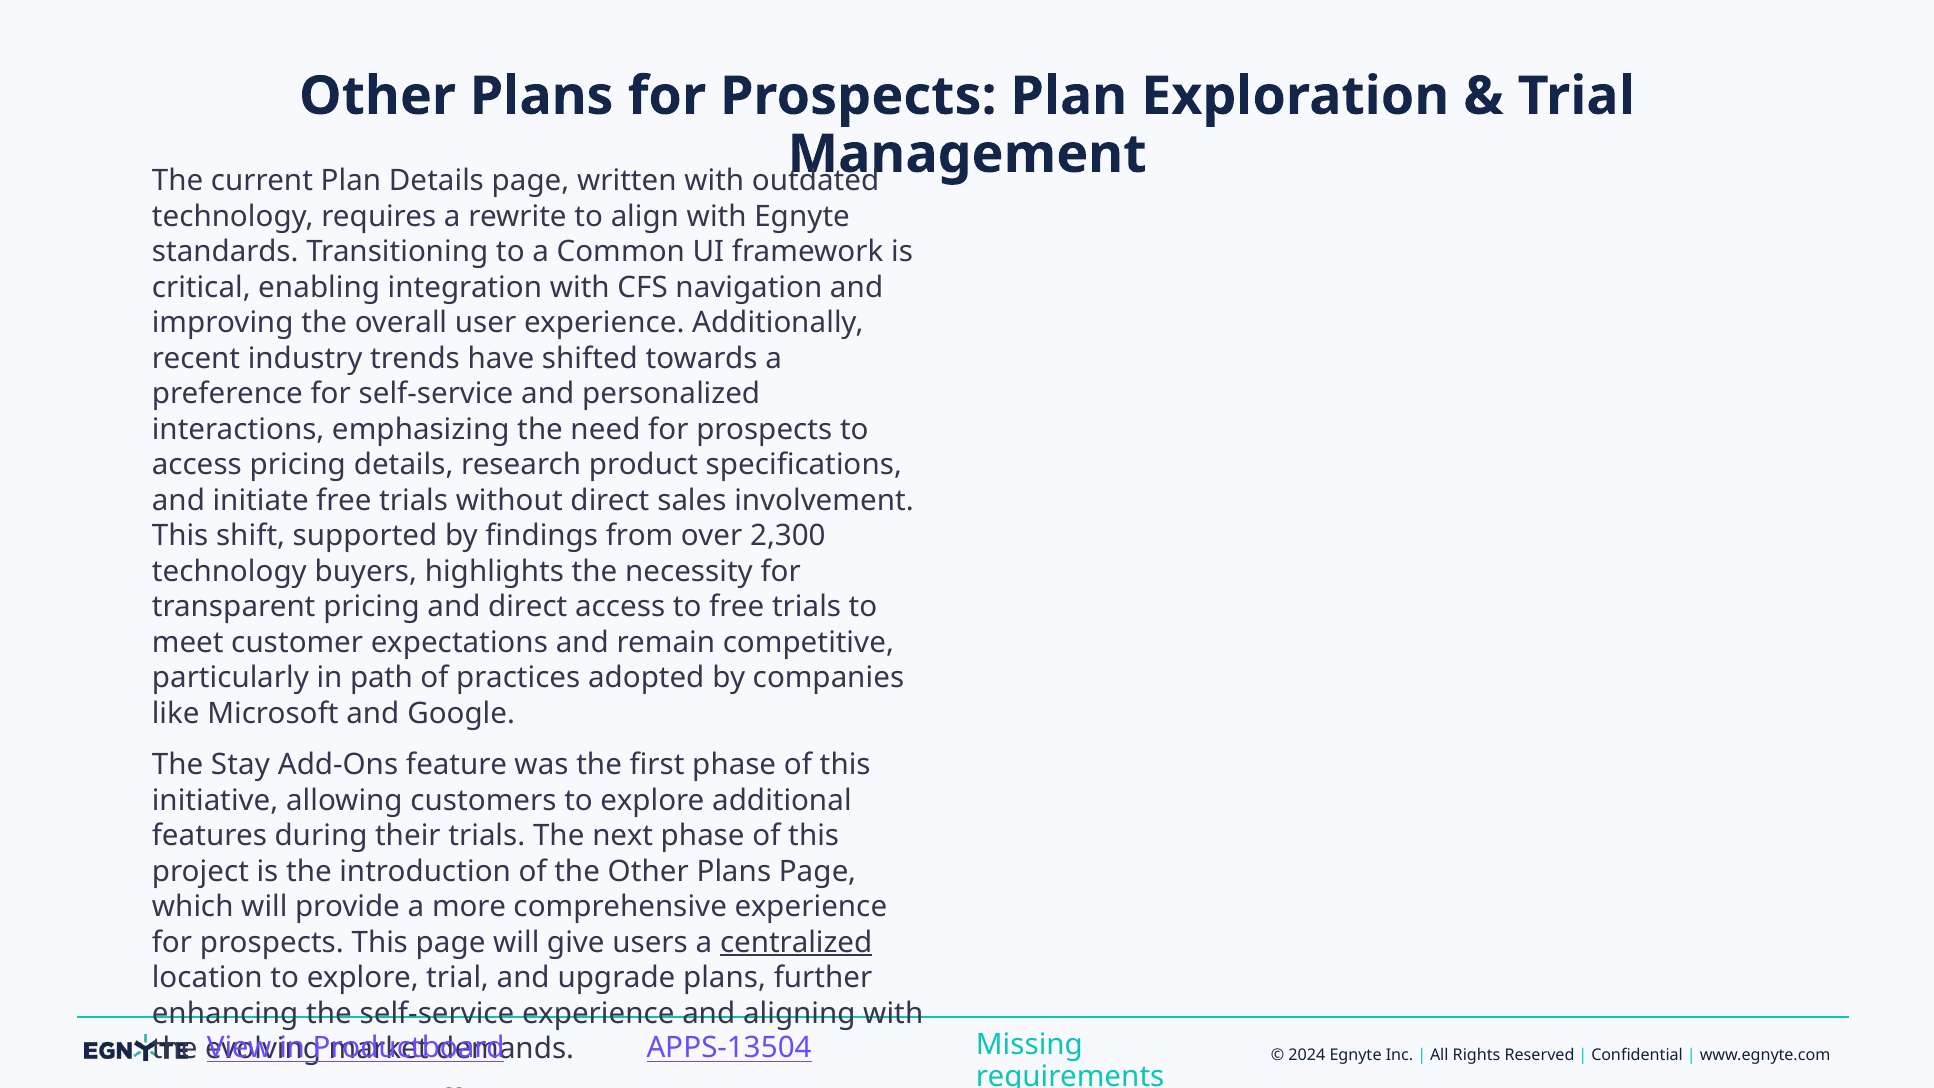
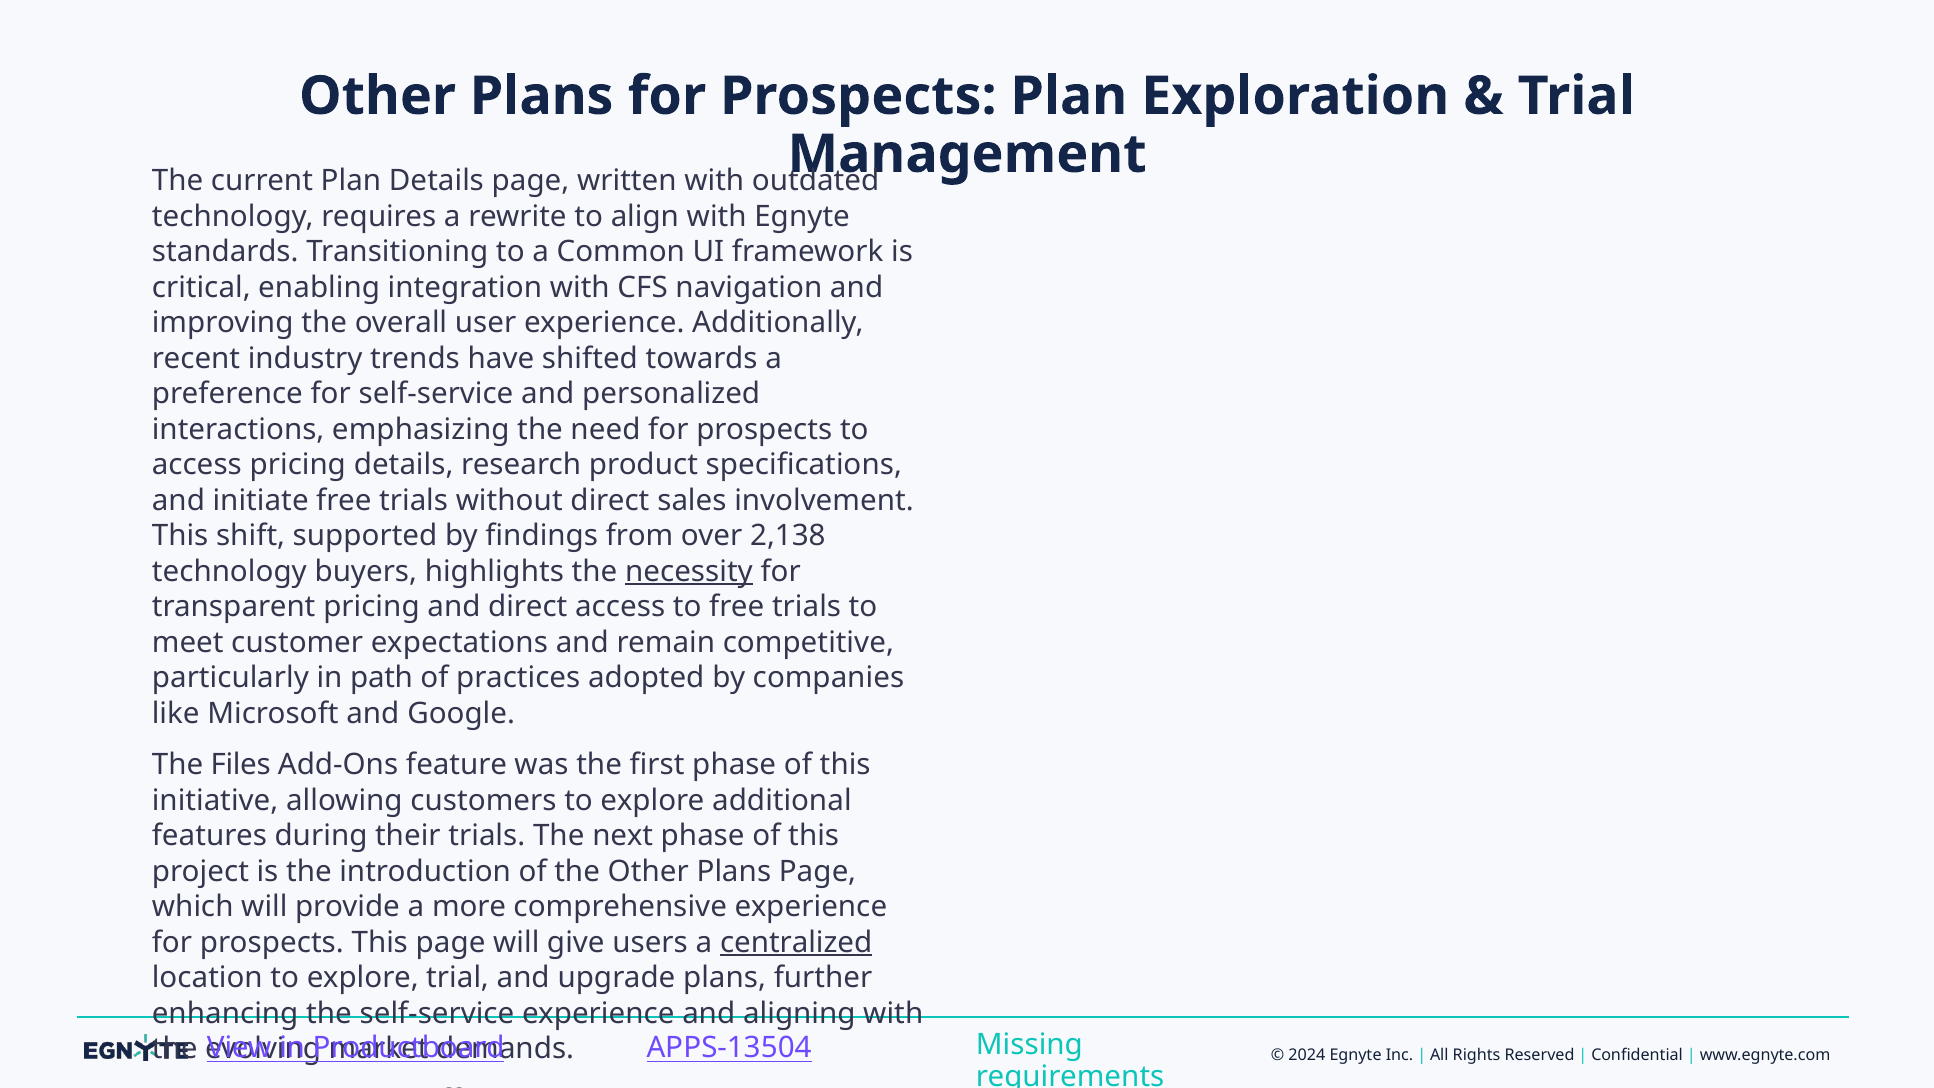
2,300: 2,300 -> 2,138 (788, 536)
necessity underline: none -> present (689, 571)
Stay: Stay -> Files (241, 765)
